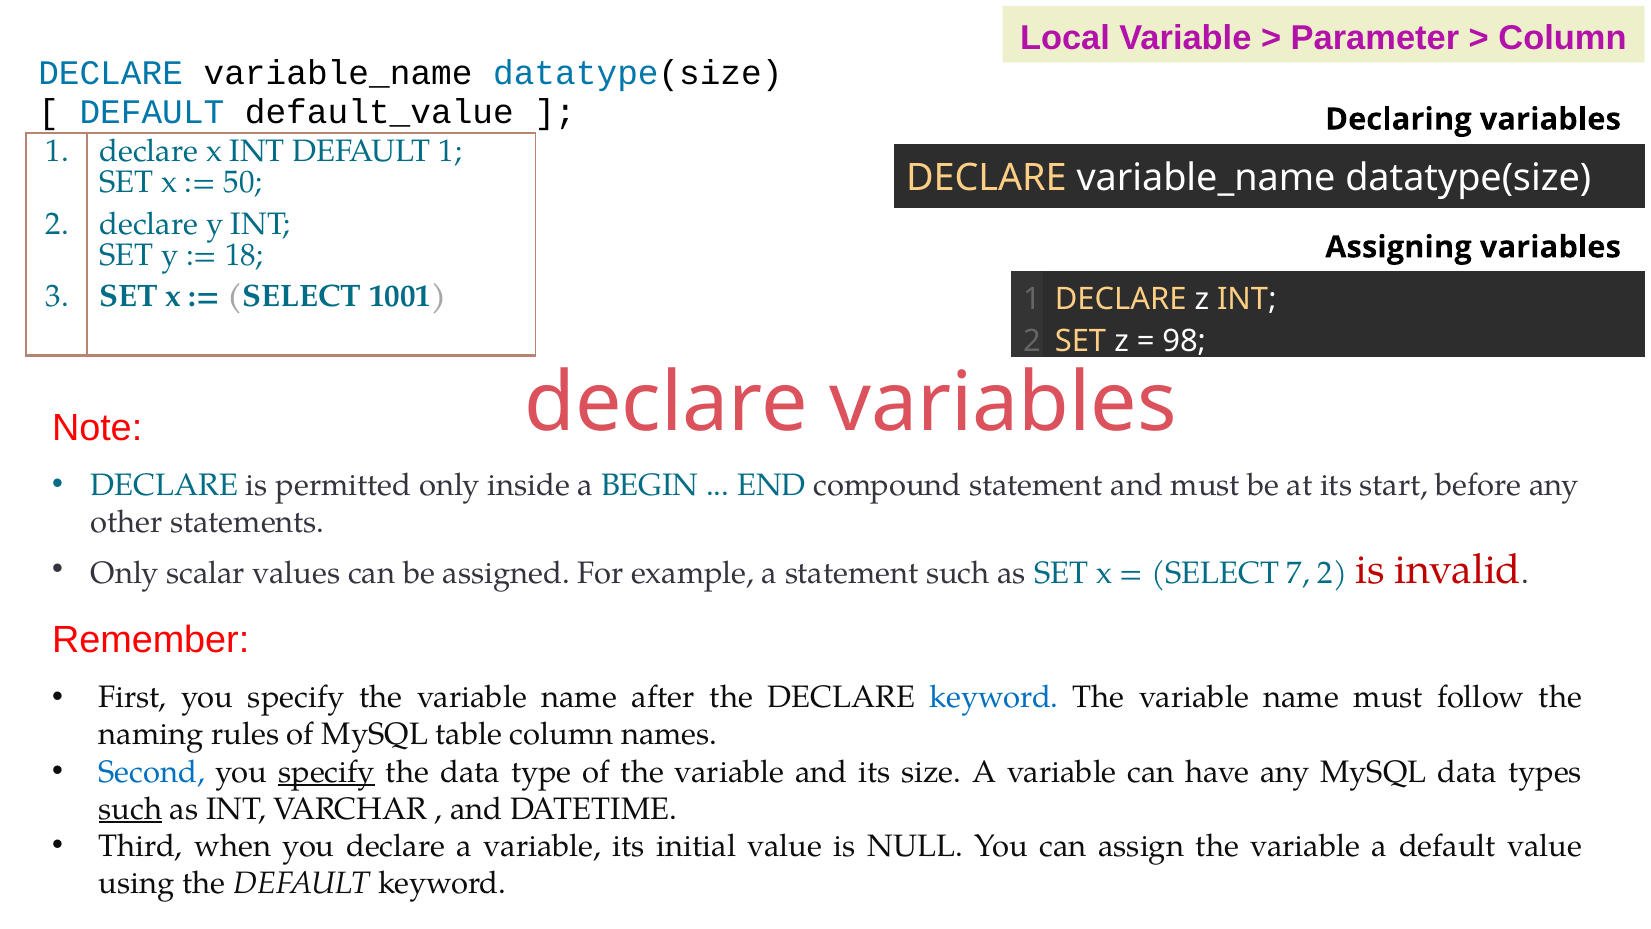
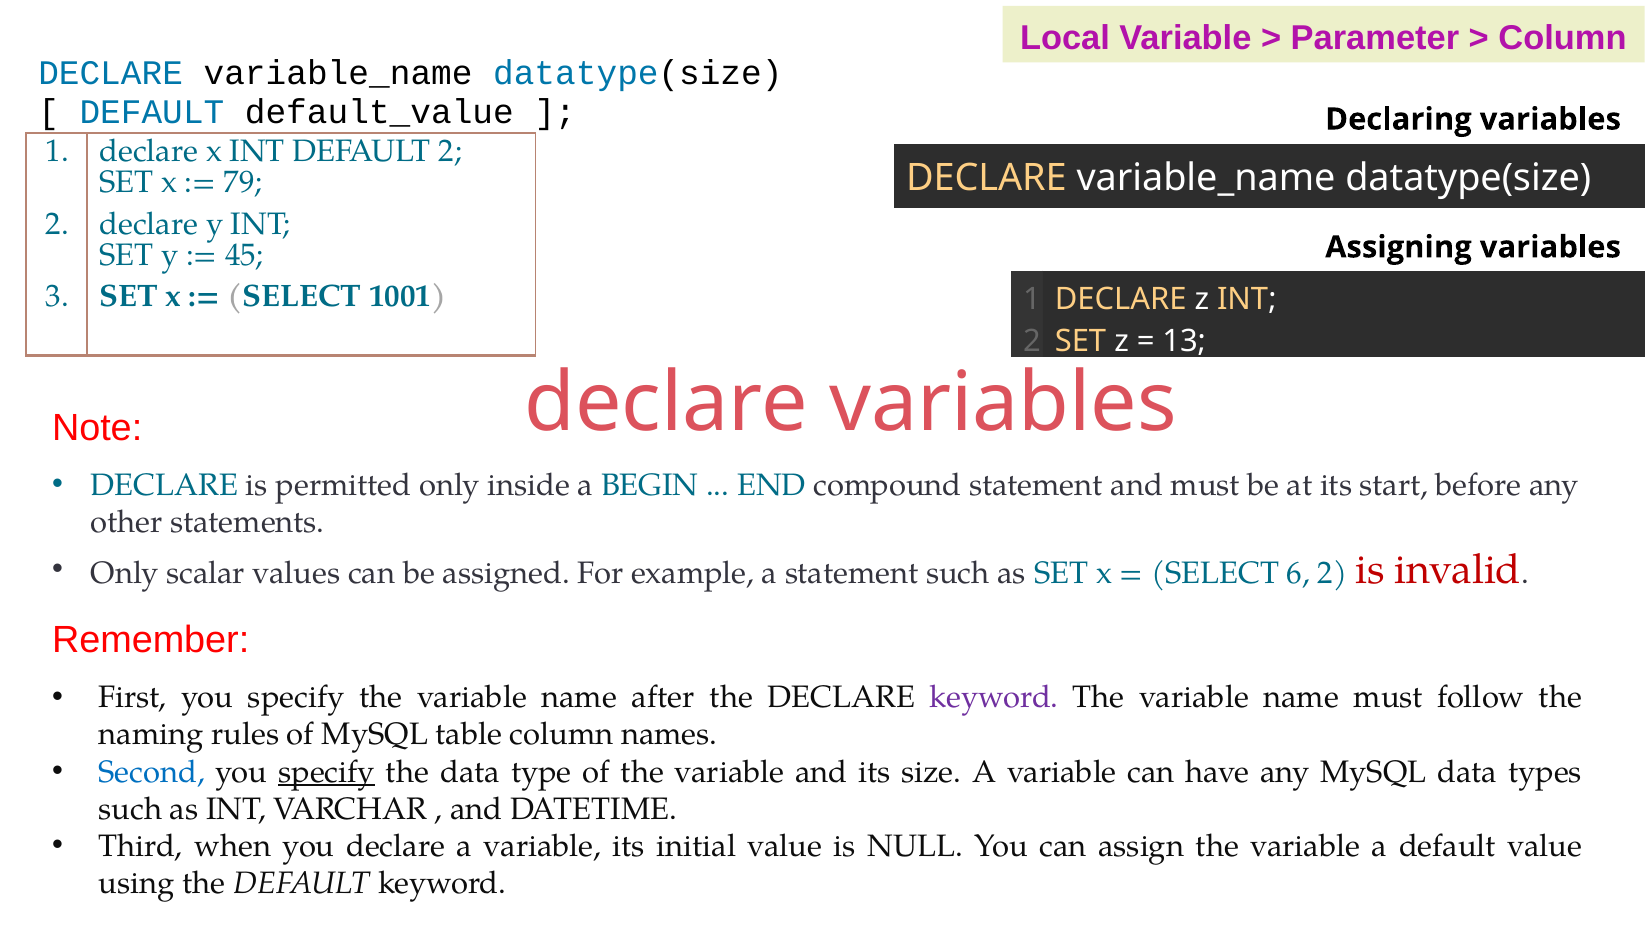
DEFAULT 1: 1 -> 2 (450, 151)
50: 50 -> 79 (243, 182)
18: 18 -> 45 (244, 255)
98: 98 -> 13 (1184, 342)
7: 7 -> 6 (1298, 574)
keyword colour: blue -> purple (994, 697)
such underline: present -> none (130, 809)
